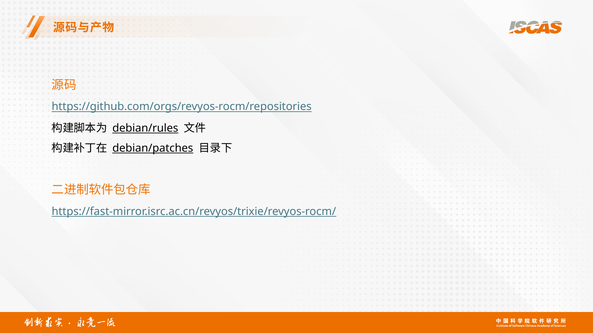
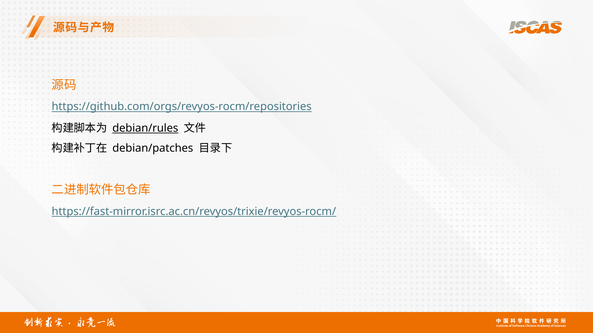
debian/patches underline: present -> none (153, 149)
